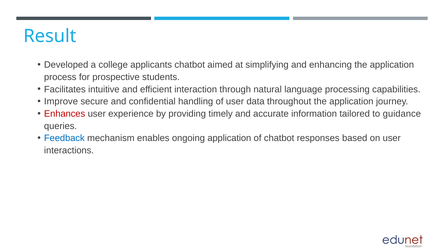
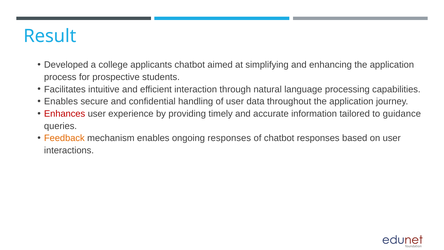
Improve: Improve -> Enables (61, 101)
Feedback colour: blue -> orange (64, 138)
ongoing application: application -> responses (229, 138)
